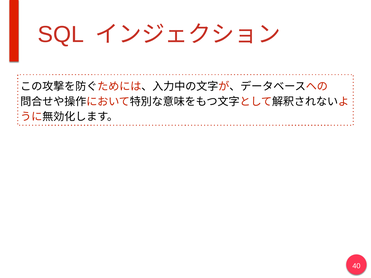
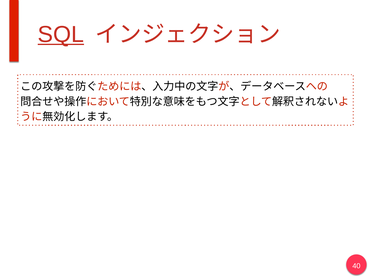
SQL underline: none -> present (61, 34)
